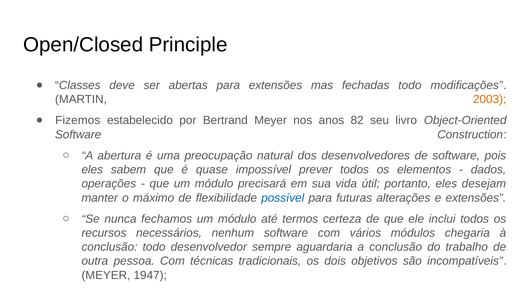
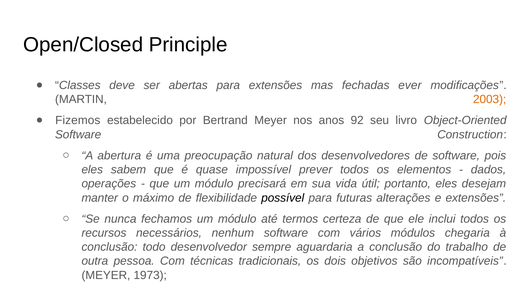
fechadas todo: todo -> ever (410, 85)
82: 82 -> 92 (357, 121)
possível colour: blue -> black (283, 198)
1947: 1947 -> 1973 (150, 276)
